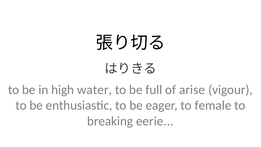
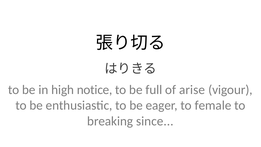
water: water -> notice (95, 90)
eerie: eerie -> since (155, 121)
